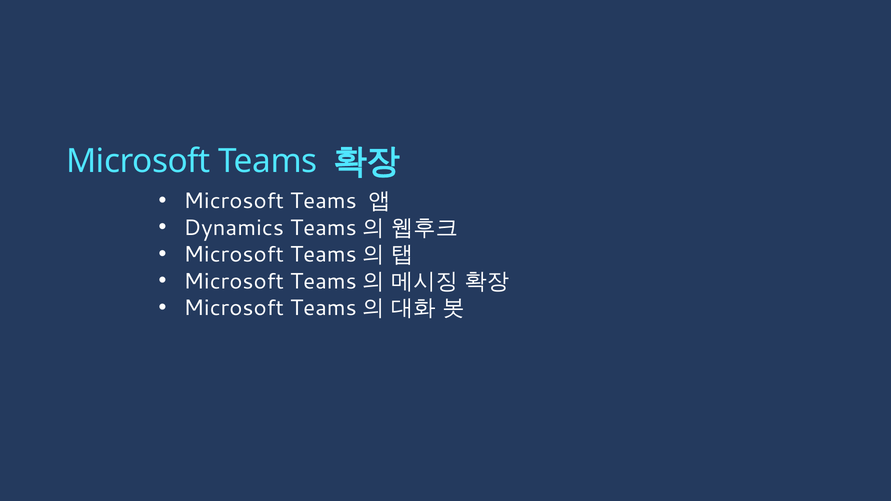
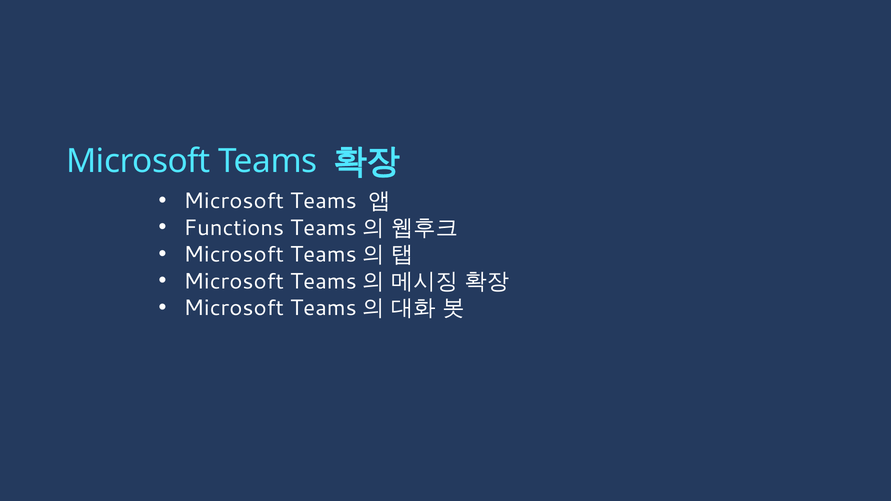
Dynamics: Dynamics -> Functions (234, 228)
